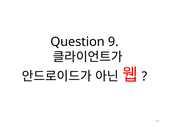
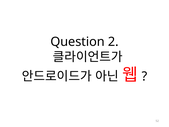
9: 9 -> 2 (113, 42)
